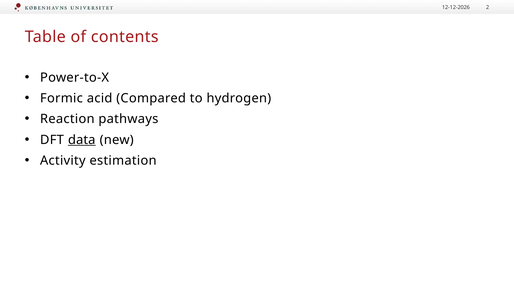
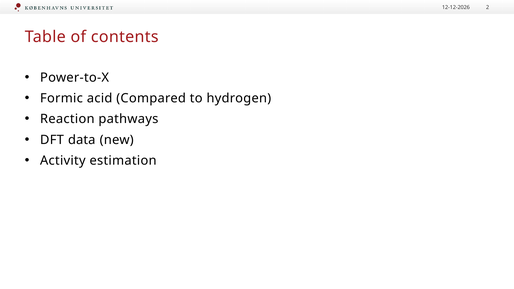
data underline: present -> none (82, 140)
